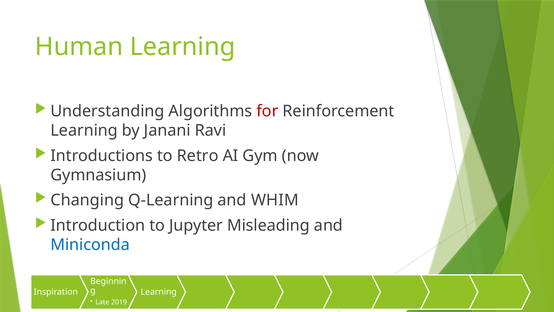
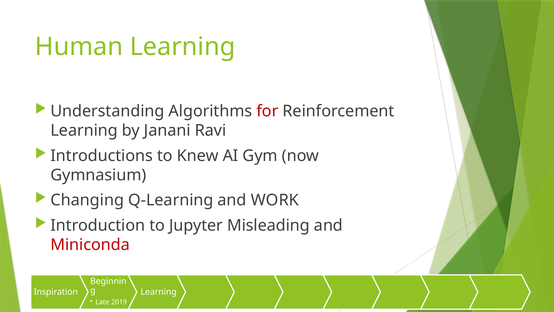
Retro: Retro -> Knew (198, 156)
WHIM: WHIM -> WORK (275, 200)
Miniconda colour: blue -> red (90, 244)
